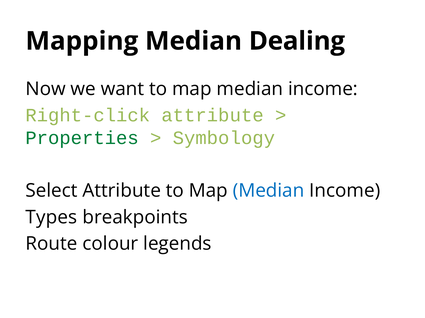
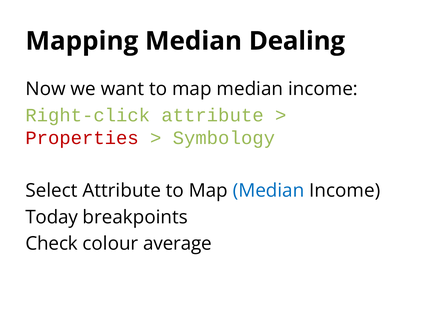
Properties colour: green -> red (82, 138)
Types: Types -> Today (52, 218)
Route: Route -> Check (52, 244)
legends: legends -> average (178, 244)
